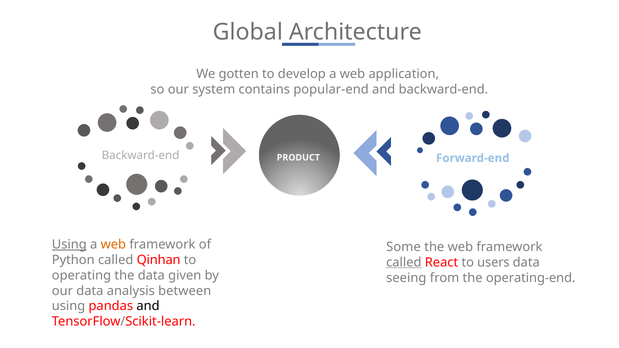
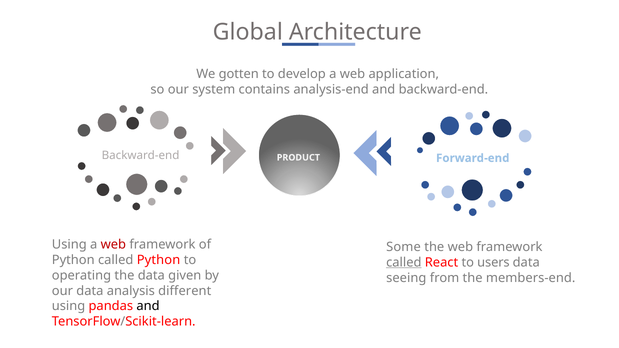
popular-end: popular-end -> analysis-end (331, 89)
Using underline: present -> none (69, 244)
web colour: orange -> red (113, 244)
called Qinhan: Qinhan -> Python (159, 260)
operating-end: operating-end -> members-end (531, 278)
between: between -> diﬀerent (185, 291)
